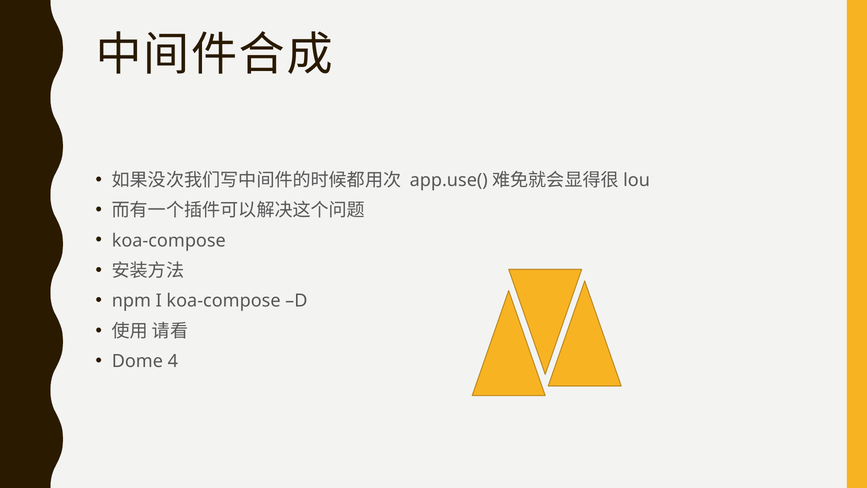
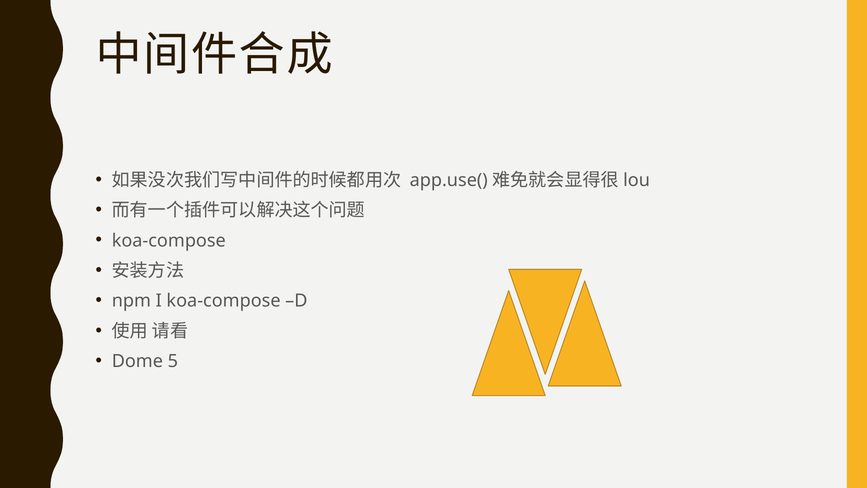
4: 4 -> 5 (173, 361)
